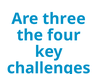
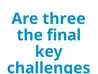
four: four -> final (64, 35)
